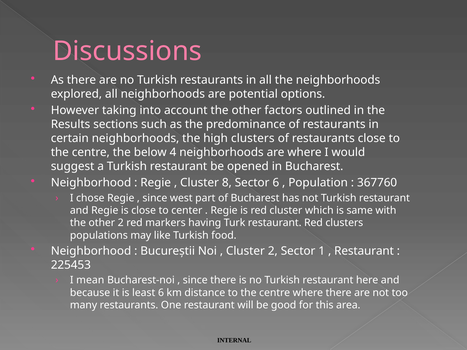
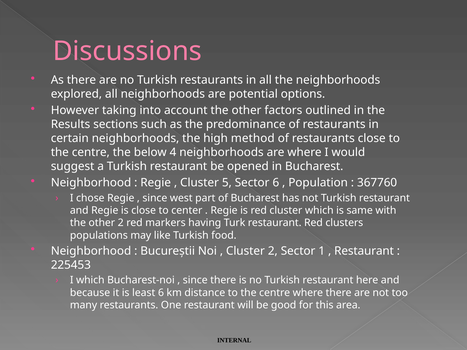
high clusters: clusters -> method (253, 139)
8: 8 -> 5 (227, 183)
I mean: mean -> which (90, 280)
